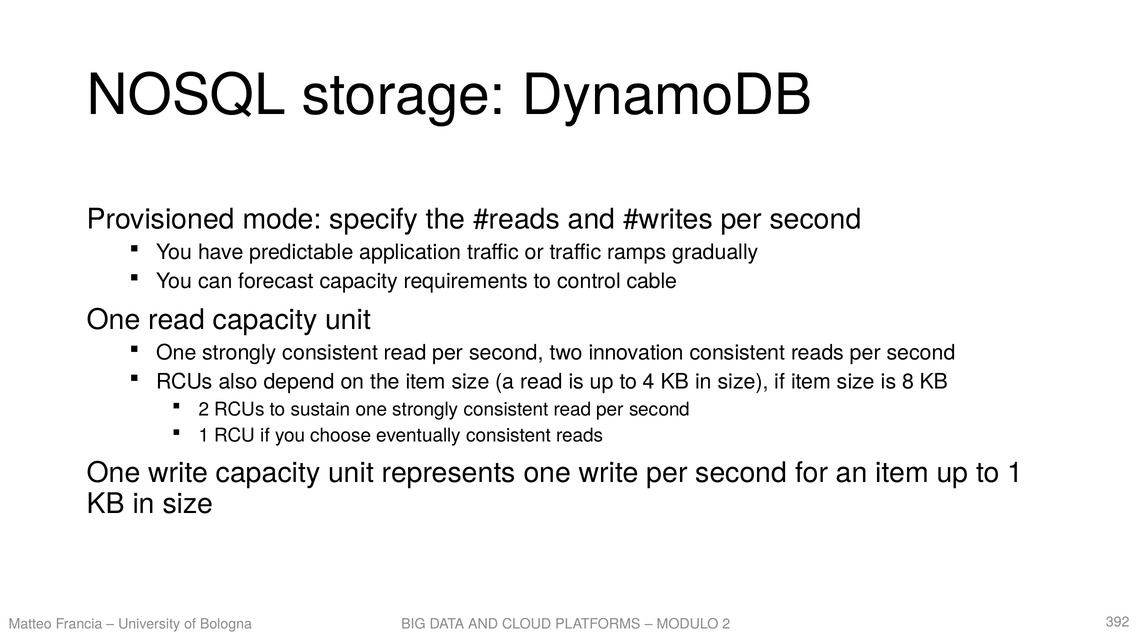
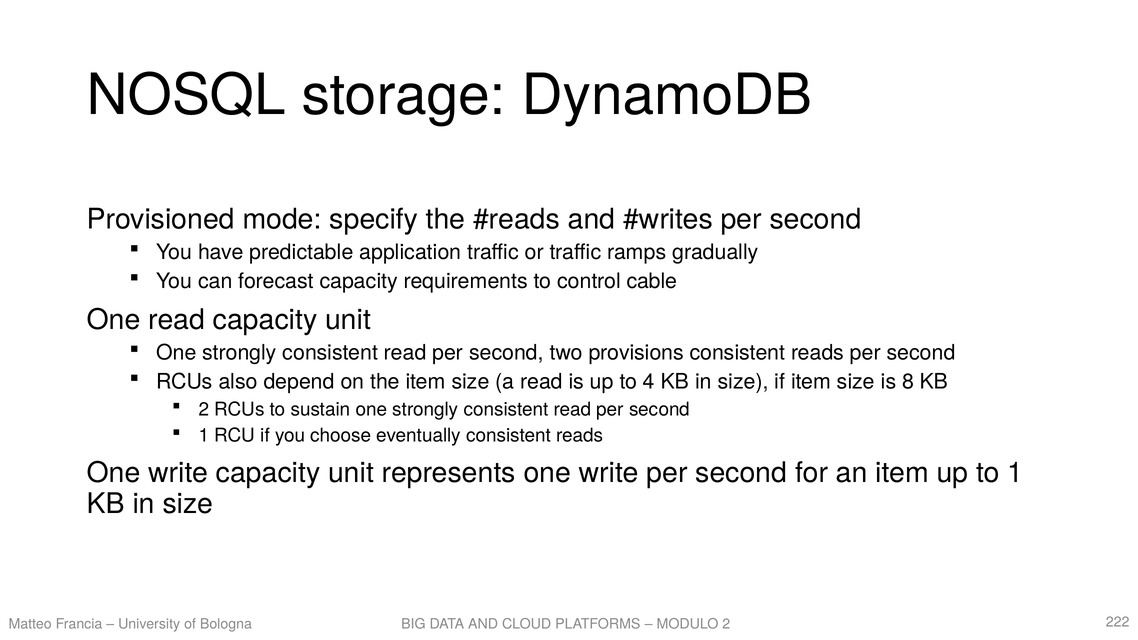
innovation: innovation -> provisions (636, 353)
392: 392 -> 222 (1118, 622)
